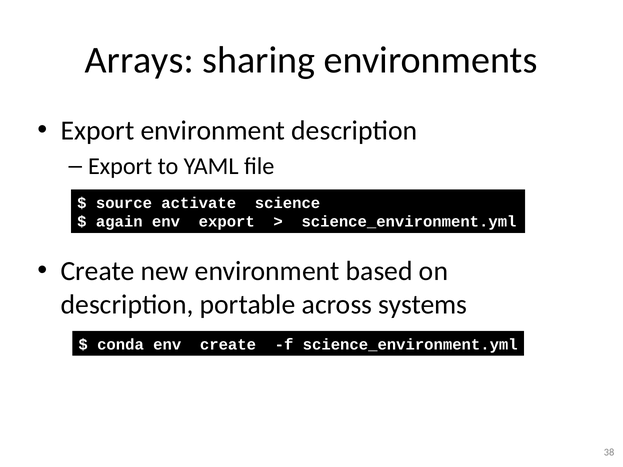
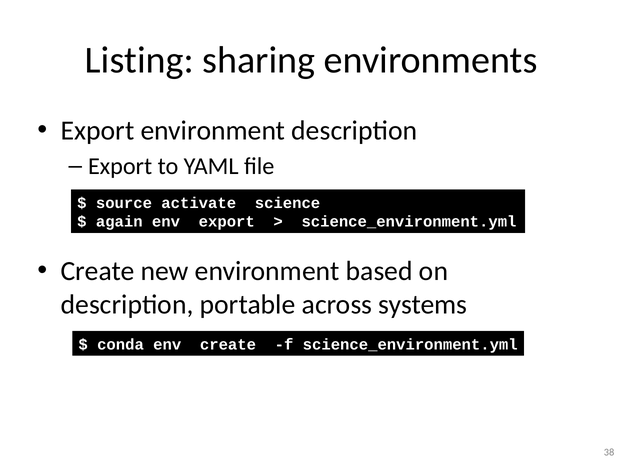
Arrays: Arrays -> Listing (139, 60)
